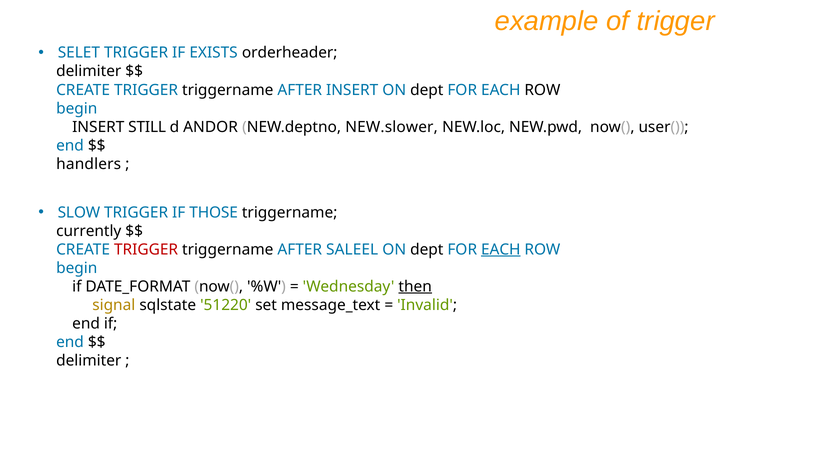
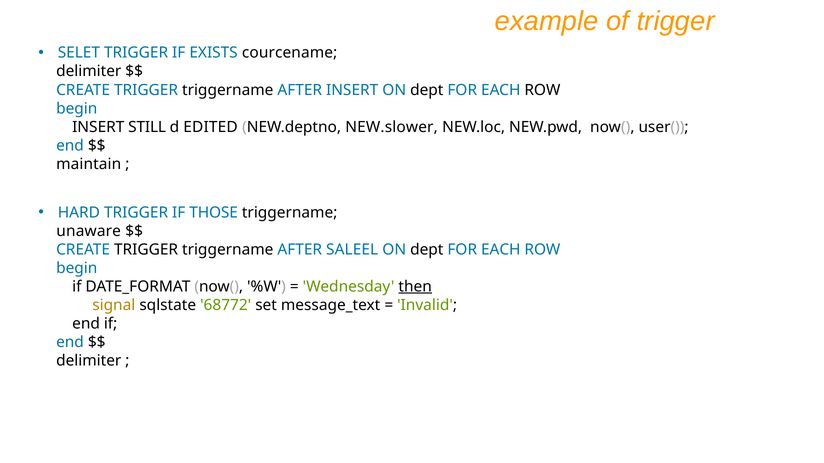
orderheader: orderheader -> courcename (290, 53)
ANDOR: ANDOR -> EDITED (211, 127)
handlers: handlers -> maintain (89, 164)
SLOW: SLOW -> HARD (79, 213)
currently: currently -> unaware (89, 231)
TRIGGER colour: red -> black (146, 250)
EACH underline: present -> none (501, 250)
51220: 51220 -> 68772 (226, 305)
